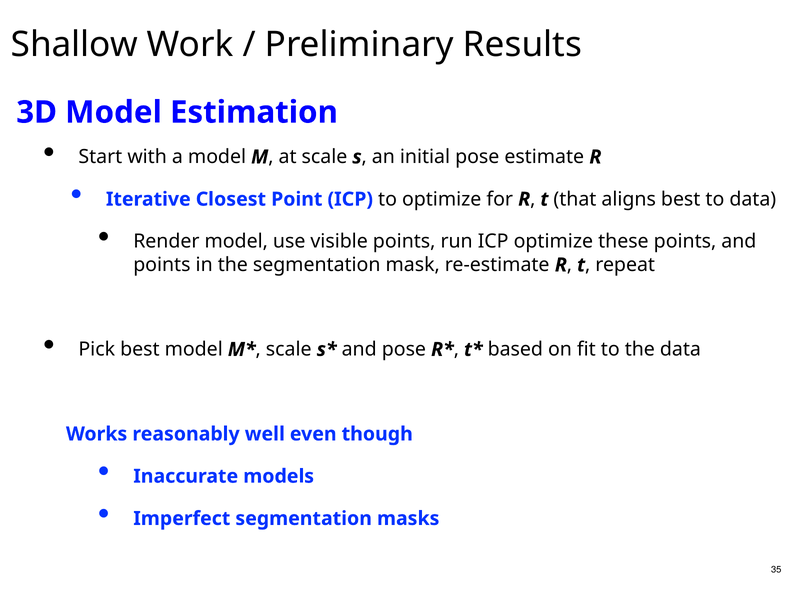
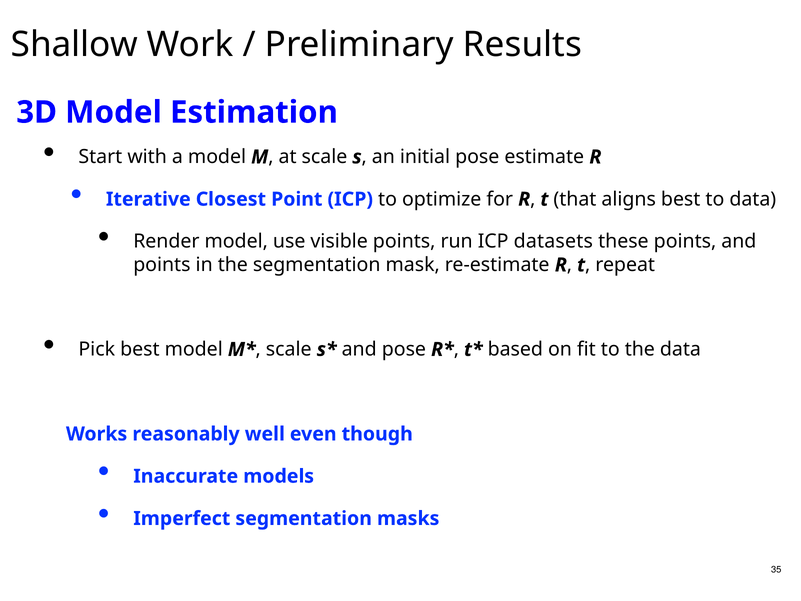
ICP optimize: optimize -> datasets (553, 241)
